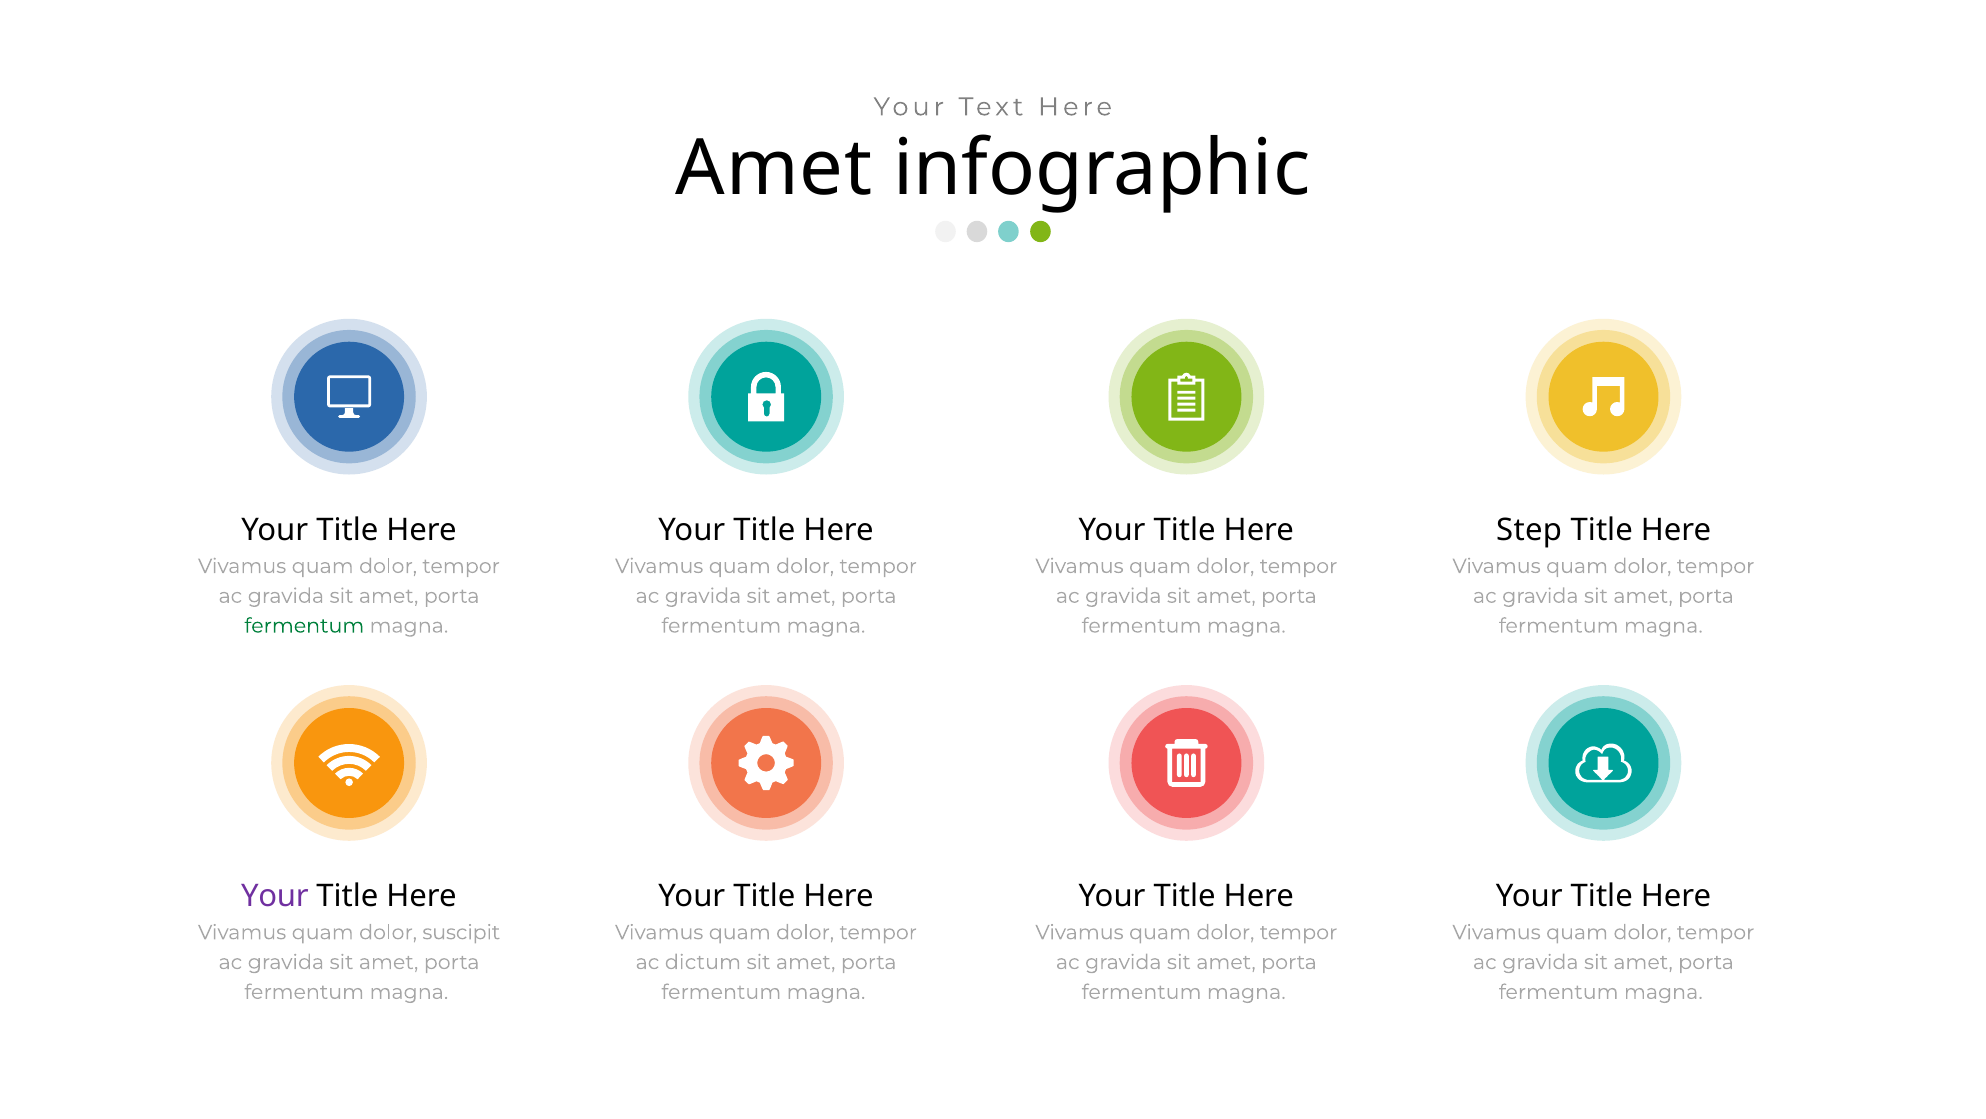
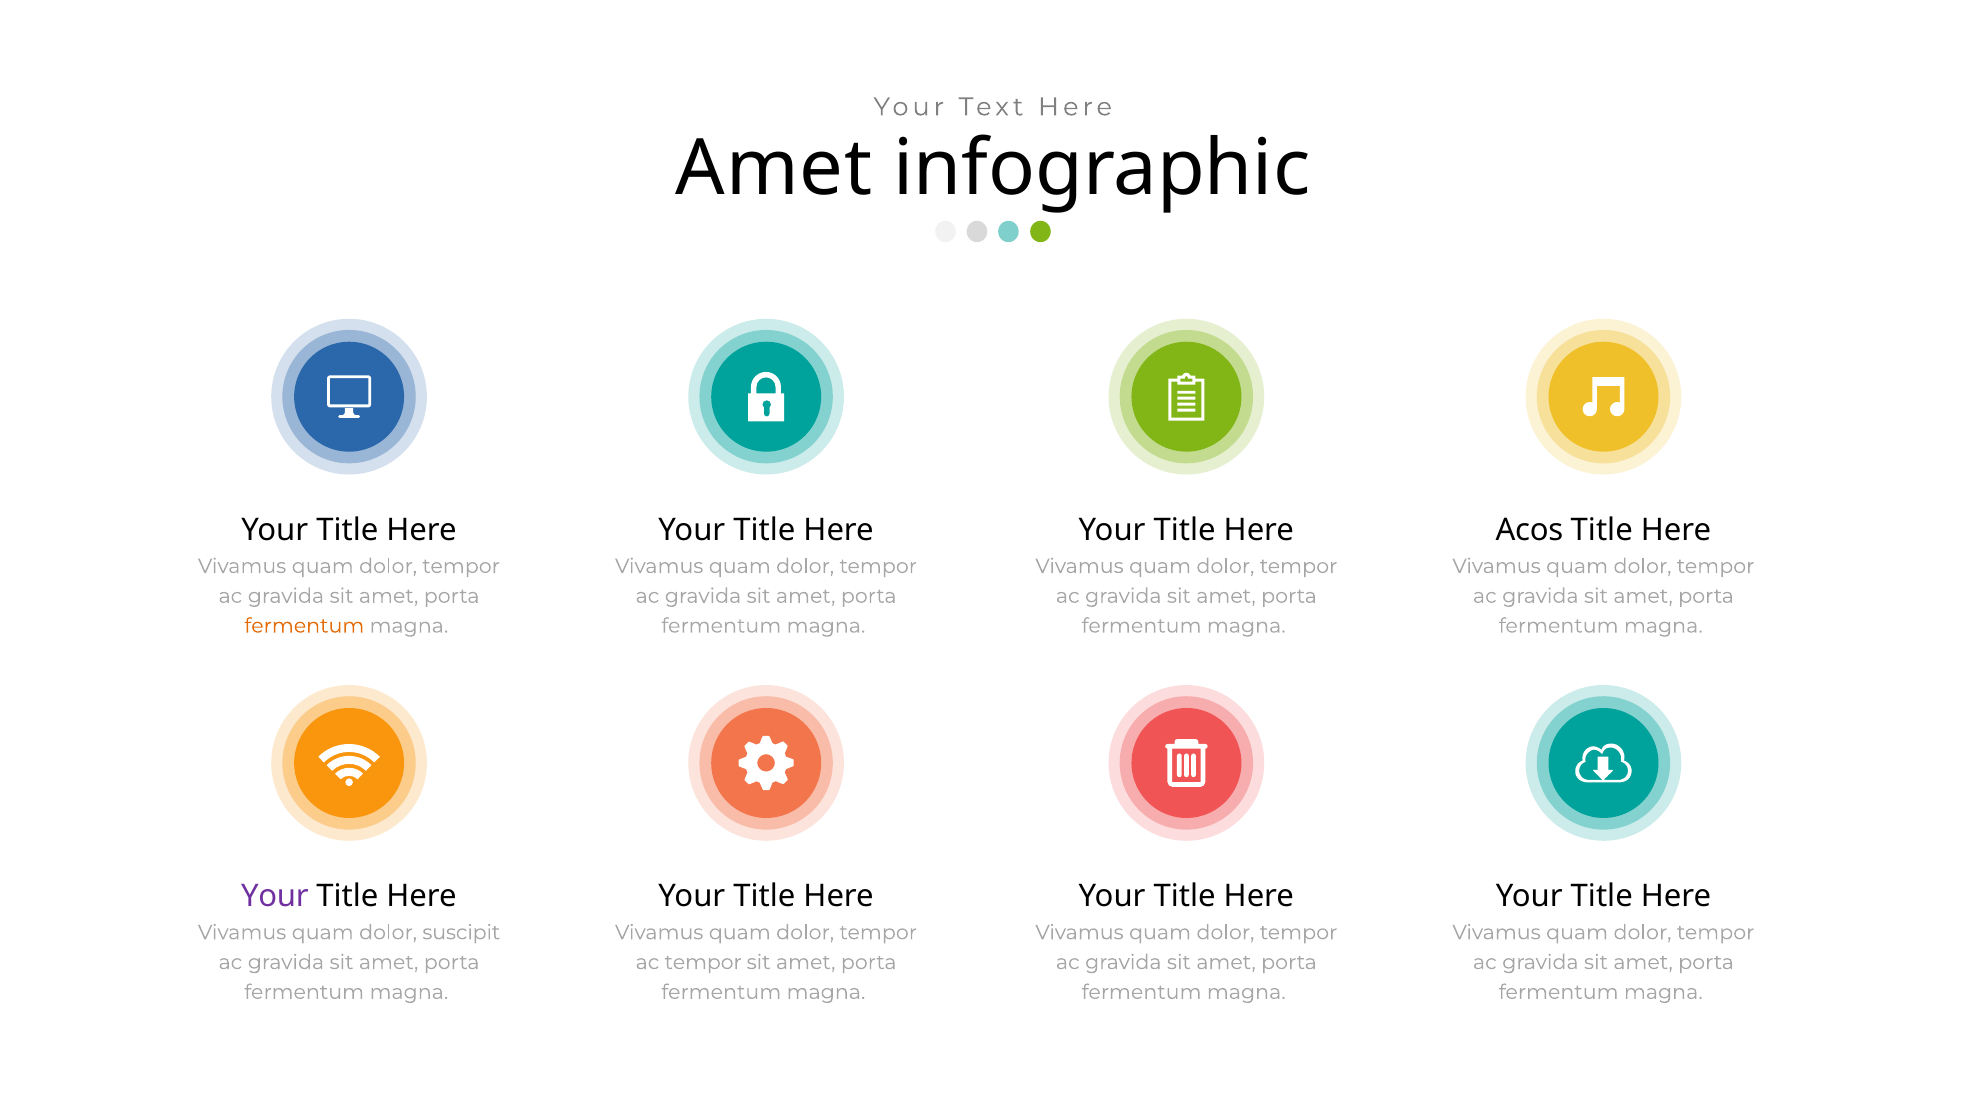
Step: Step -> Acos (1529, 530)
fermentum colour: green -> orange (304, 626)
ac dictum: dictum -> tempor (703, 962)
